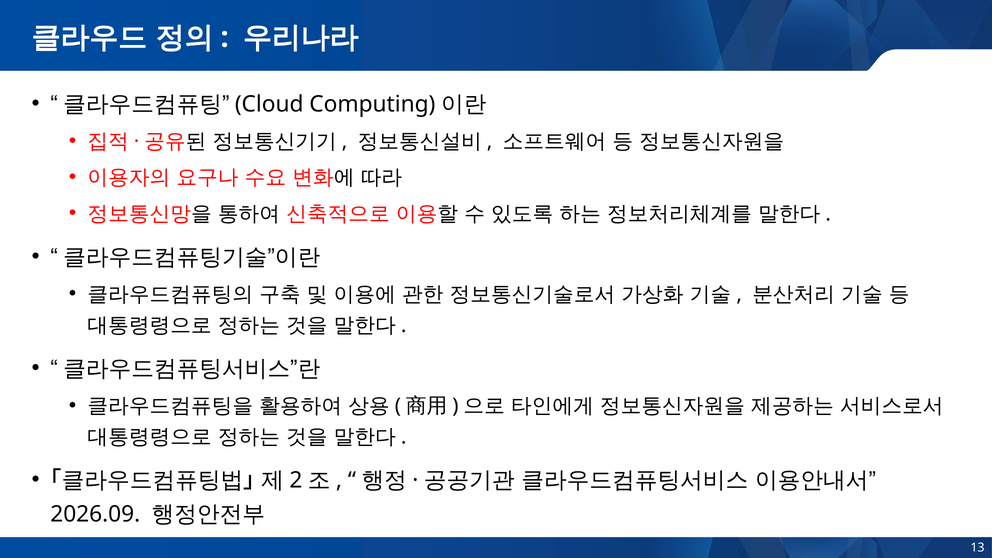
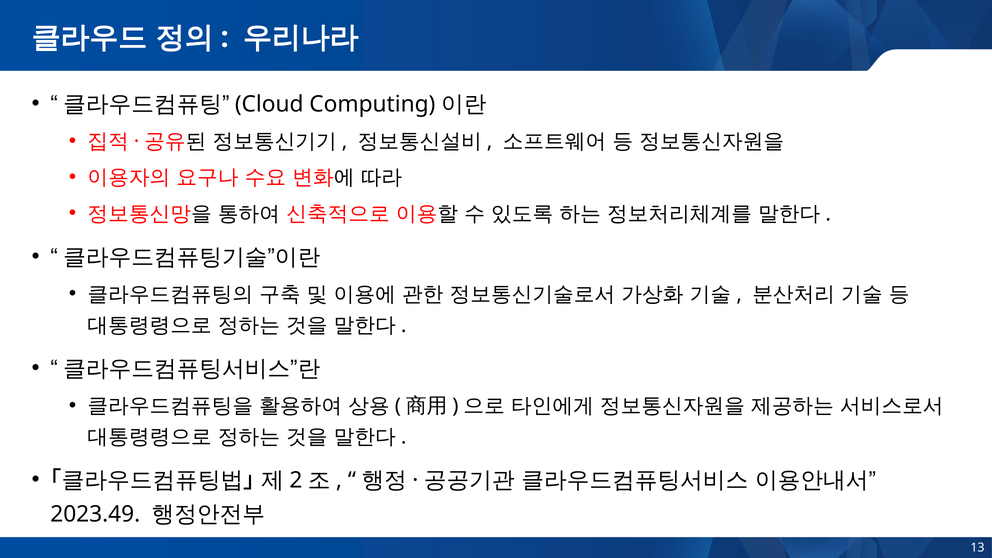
2026.09: 2026.09 -> 2023.49 (95, 514)
